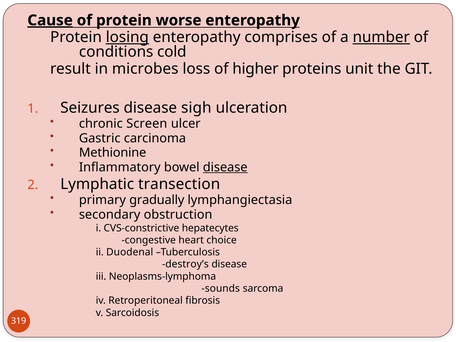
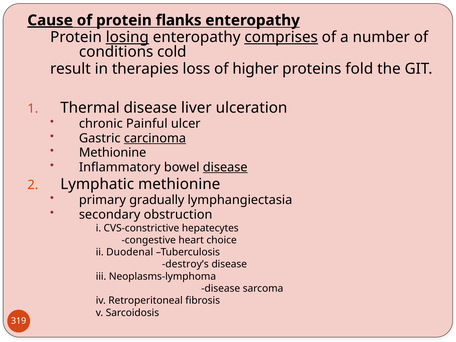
worse: worse -> flanks (179, 20)
comprises underline: none -> present (281, 37)
number underline: present -> none (381, 37)
microbes: microbes -> therapies (145, 69)
unit: unit -> fold (359, 69)
Seizures: Seizures -> Thermal (90, 108)
sigh: sigh -> liver (196, 108)
Screen: Screen -> Painful (147, 124)
carcinoma underline: none -> present (155, 138)
Lymphatic transection: transection -> methionine (179, 184)
sounds: sounds -> disease (221, 288)
